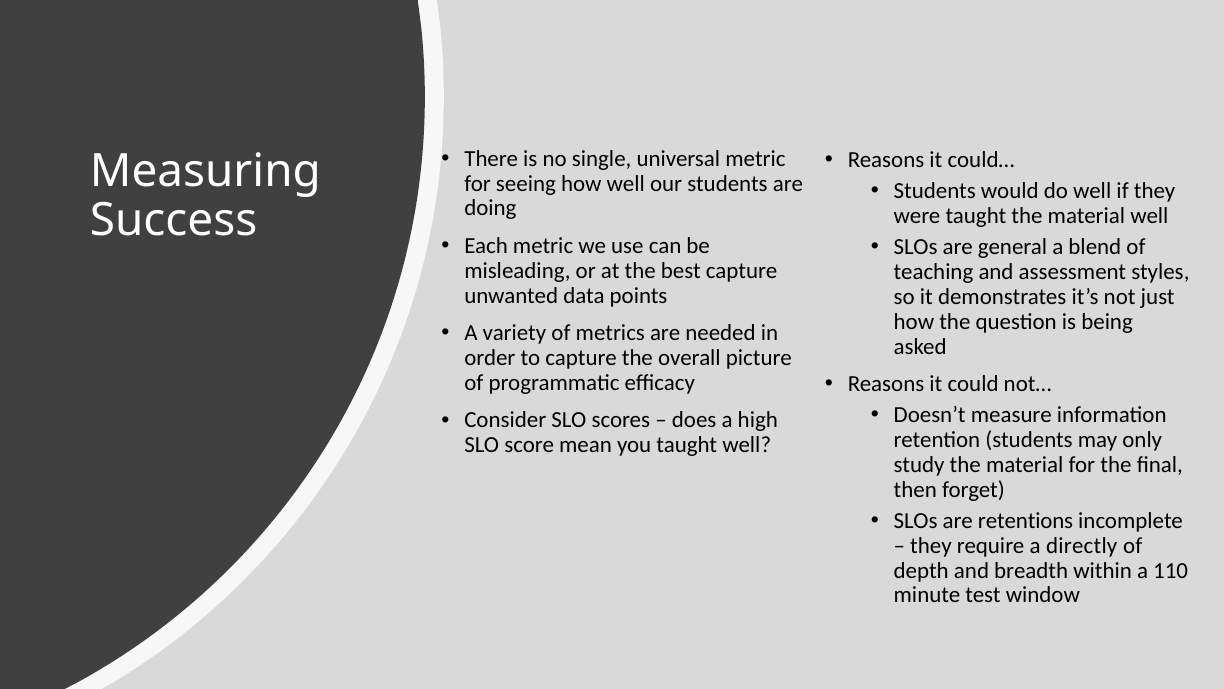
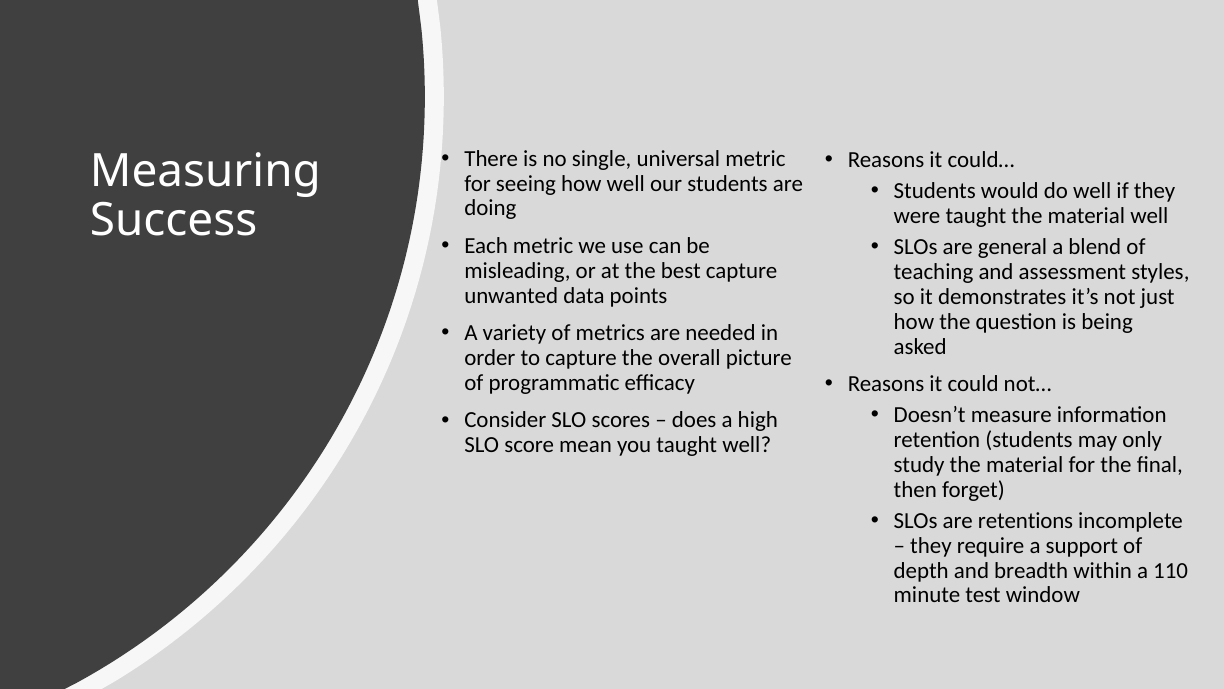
directly: directly -> support (1082, 545)
